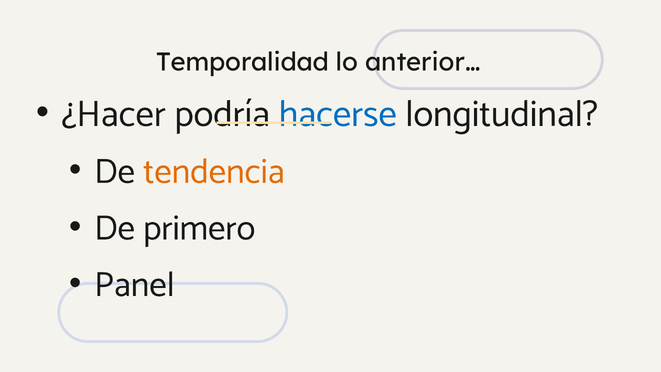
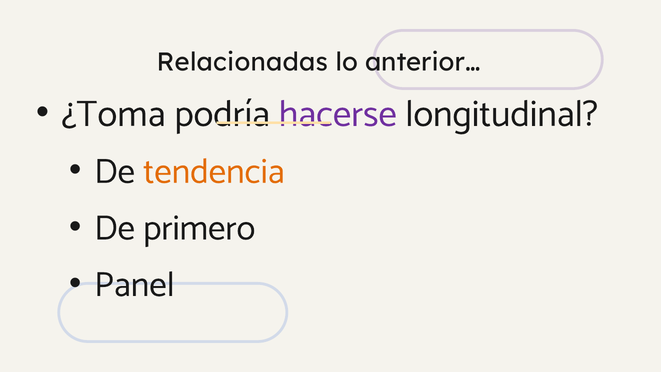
Temporalidad: Temporalidad -> Relacionadas (242, 62)
¿Hacer: ¿Hacer -> ¿Toma (113, 114)
hacerse colour: blue -> purple (338, 114)
